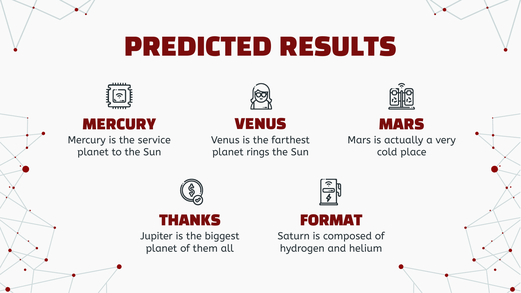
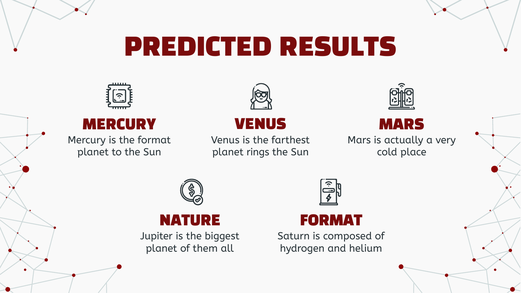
the service: service -> format (154, 140)
THANKS: THANKS -> NATURE (190, 221)
